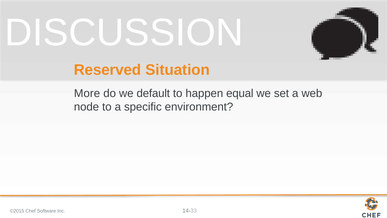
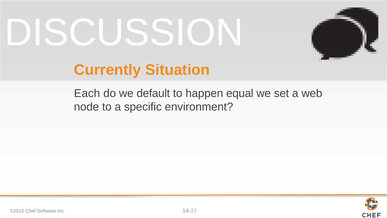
Reserved: Reserved -> Currently (108, 70)
More: More -> Each (87, 93)
